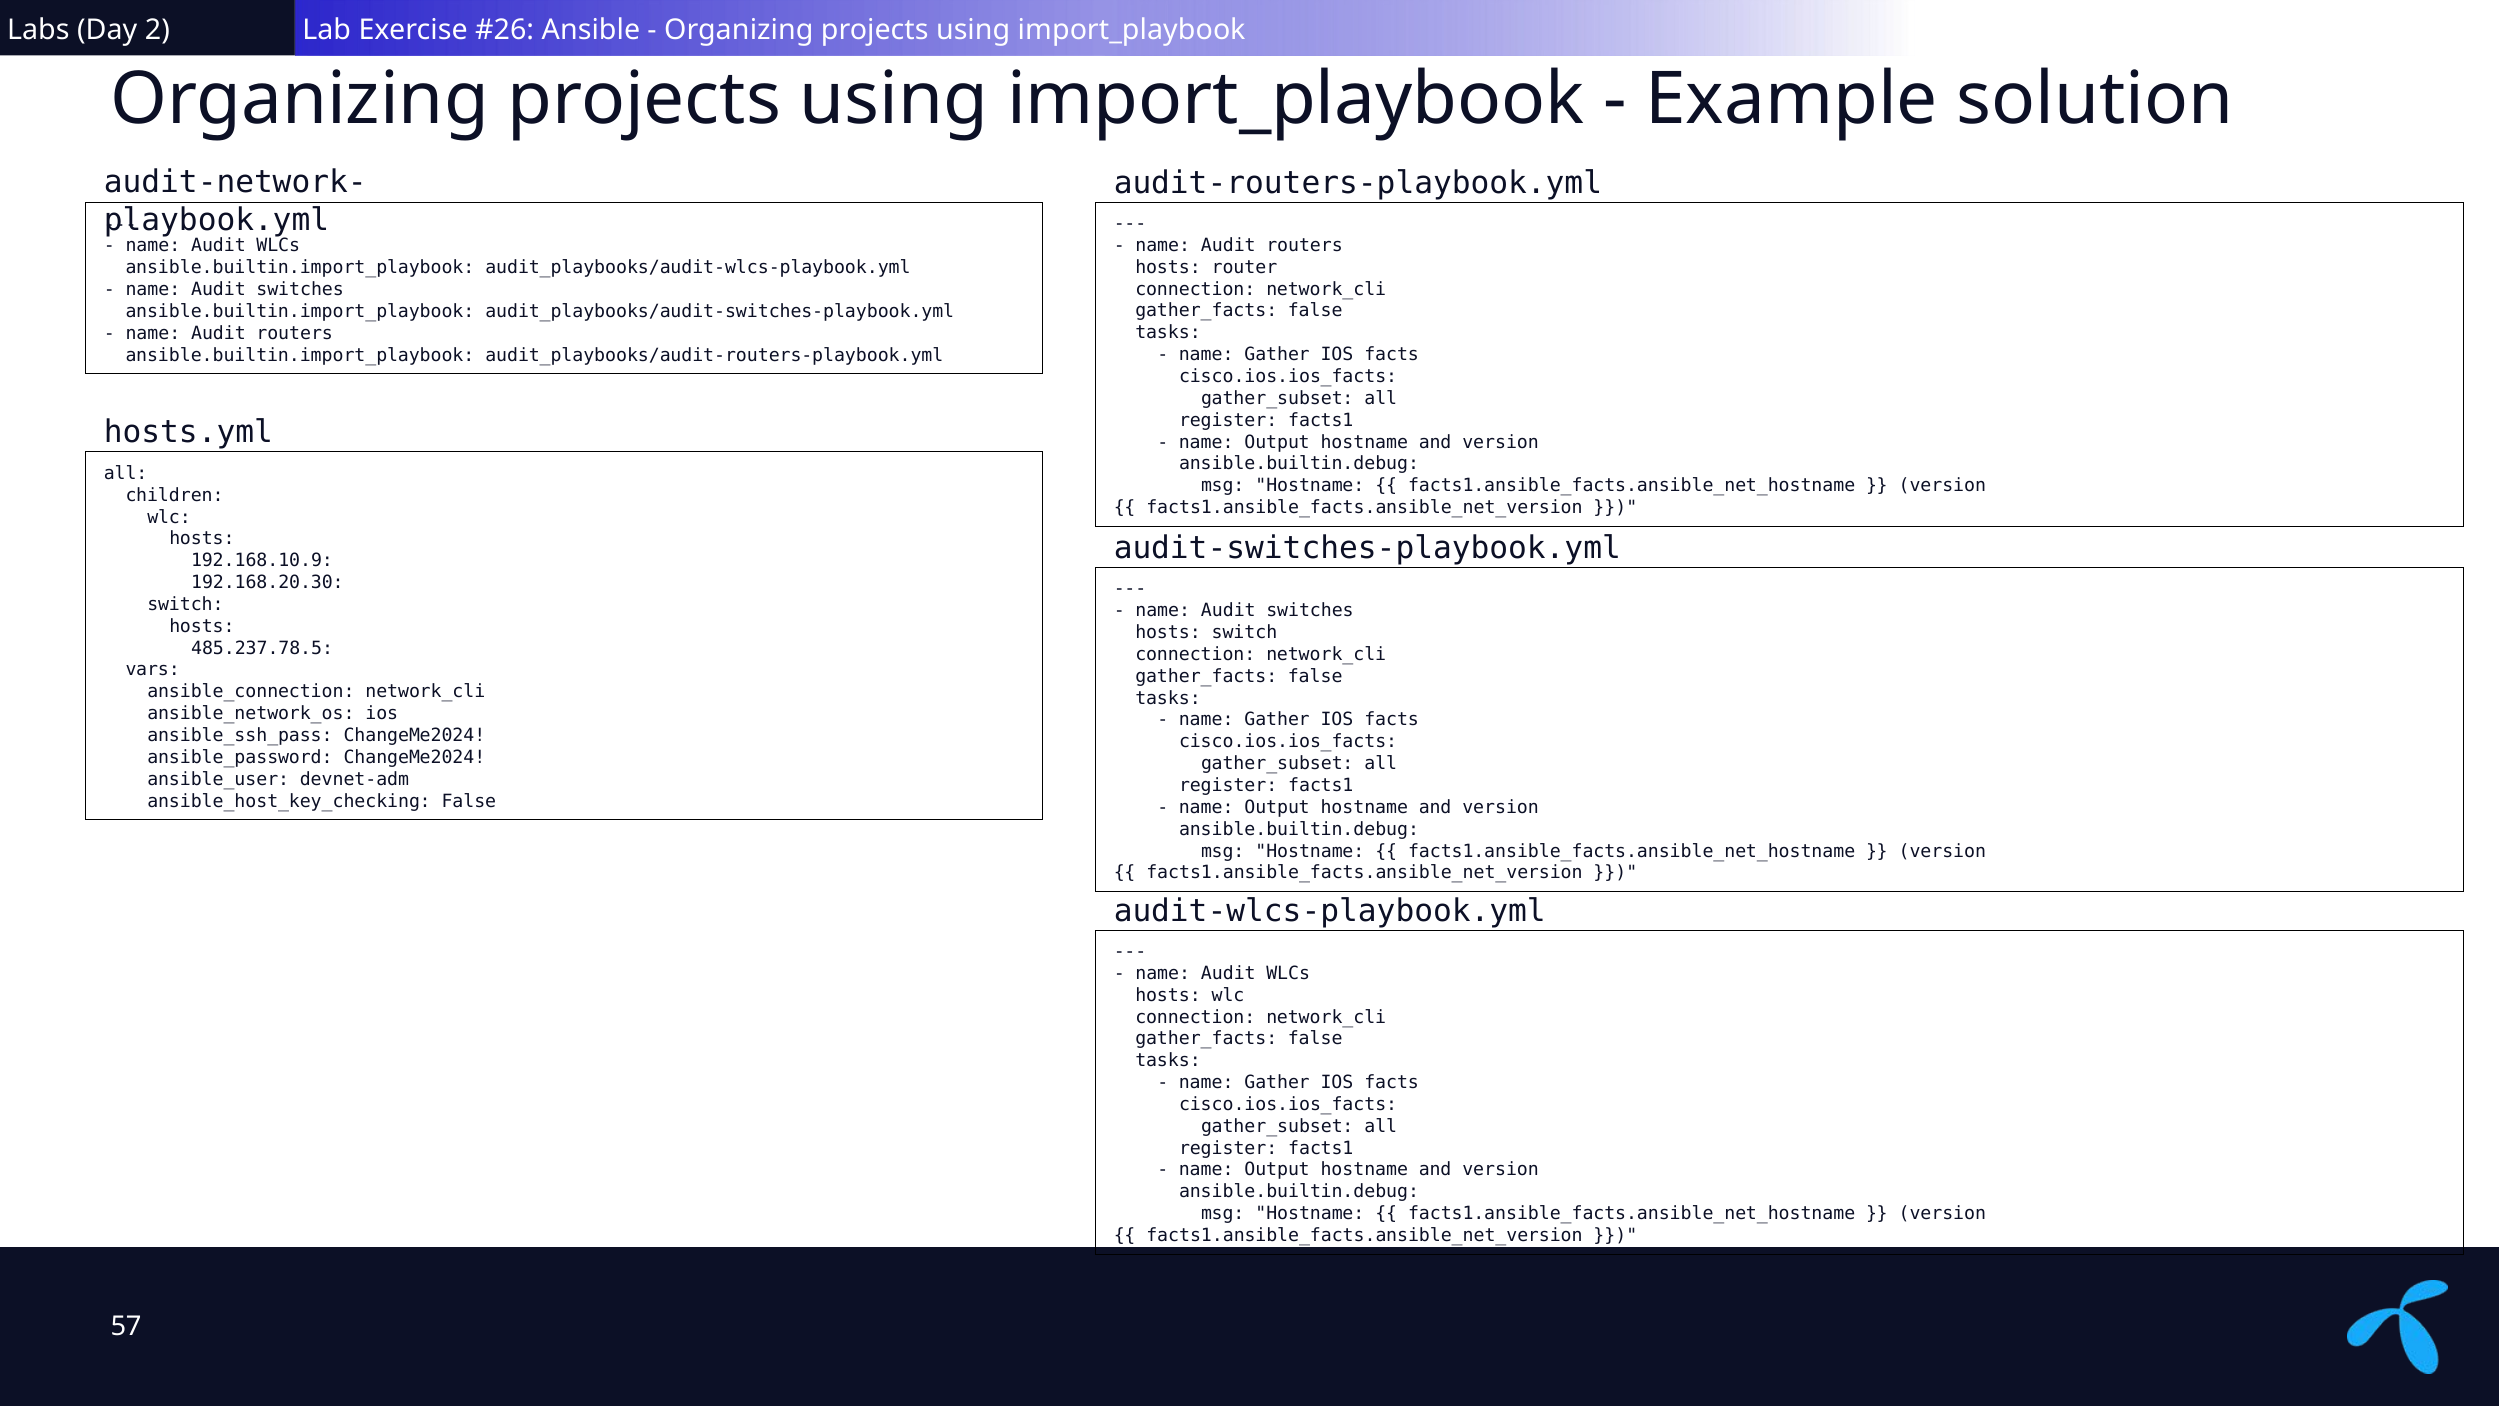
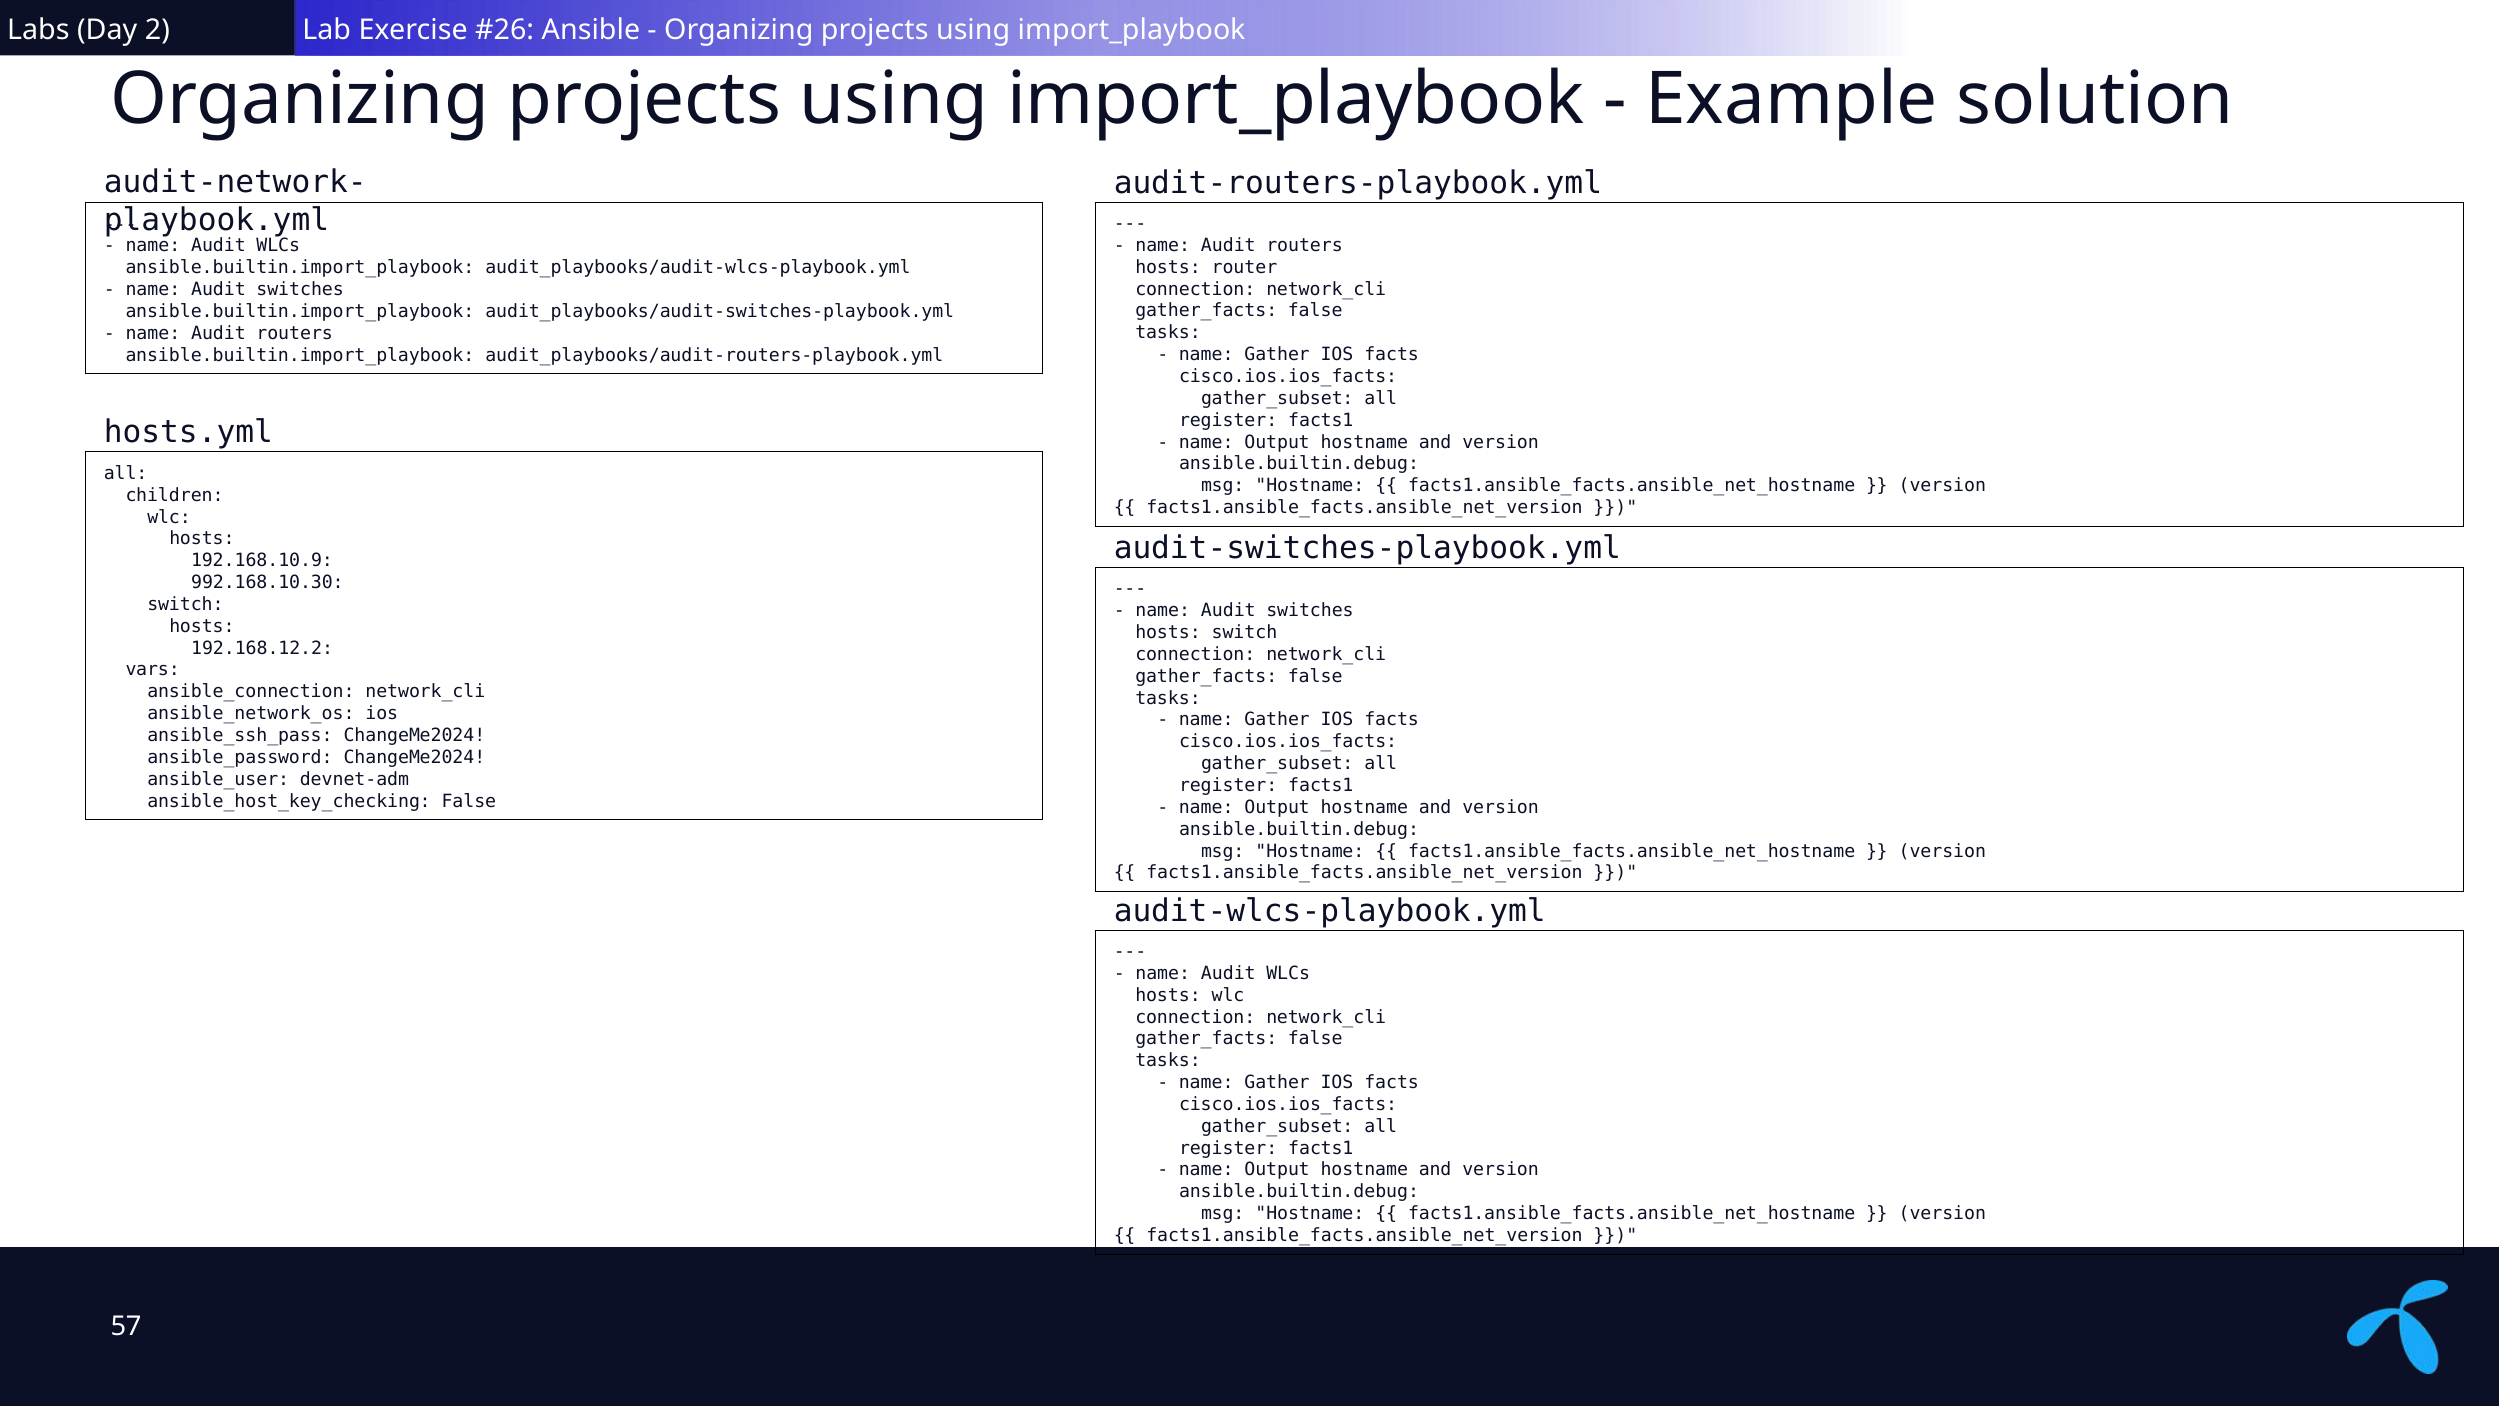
192.168.20.30: 192.168.20.30 -> 992.168.10.30 (267, 583)
485.237.78.5: 485.237.78.5 -> 192.168.12.2 (262, 648)
